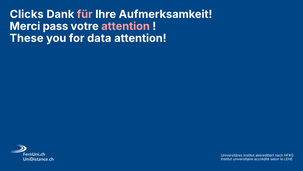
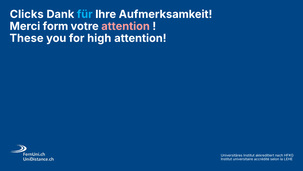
für colour: pink -> light blue (85, 14)
pass: pass -> form (55, 26)
data: data -> high (99, 38)
